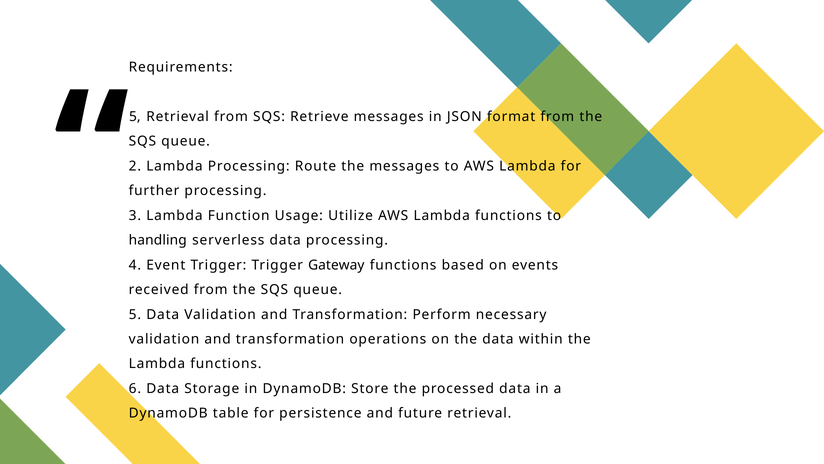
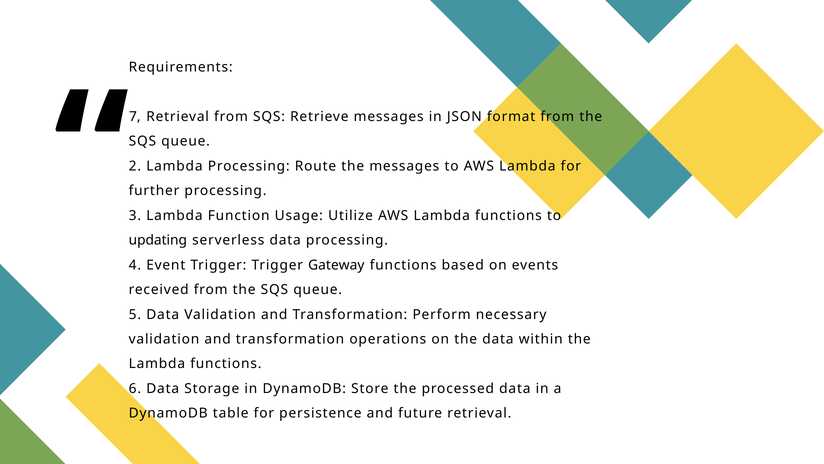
5: 5 -> 7 (135, 117)
handling: handling -> updating (158, 240)
